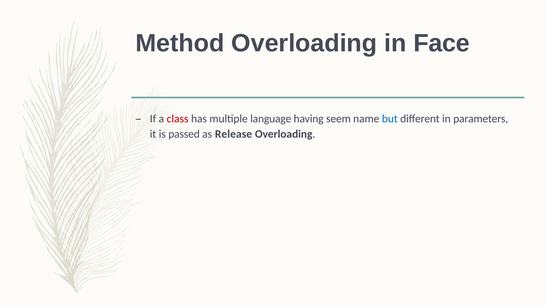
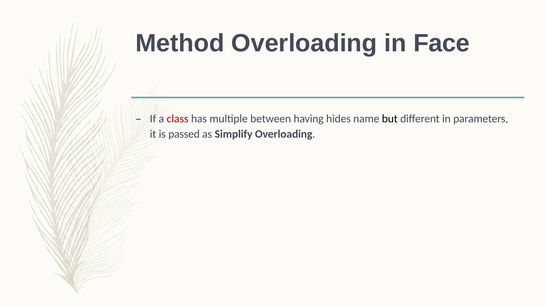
language: language -> between (271, 119)
seem: seem -> hides (338, 119)
but colour: blue -> black (390, 119)
Release: Release -> Simplify (234, 134)
